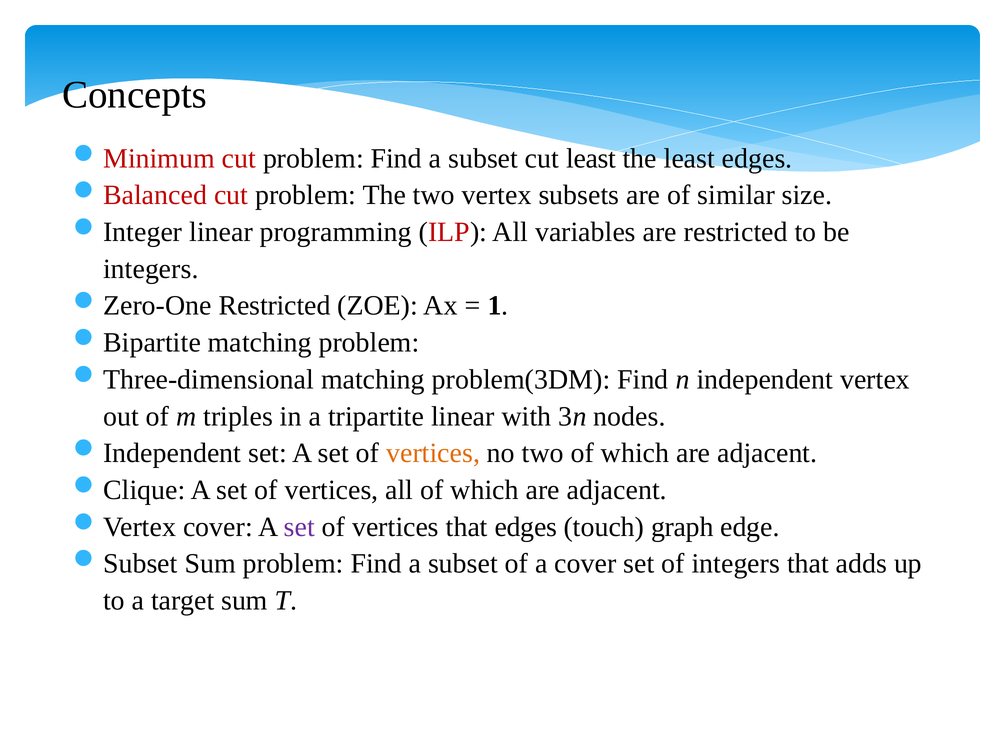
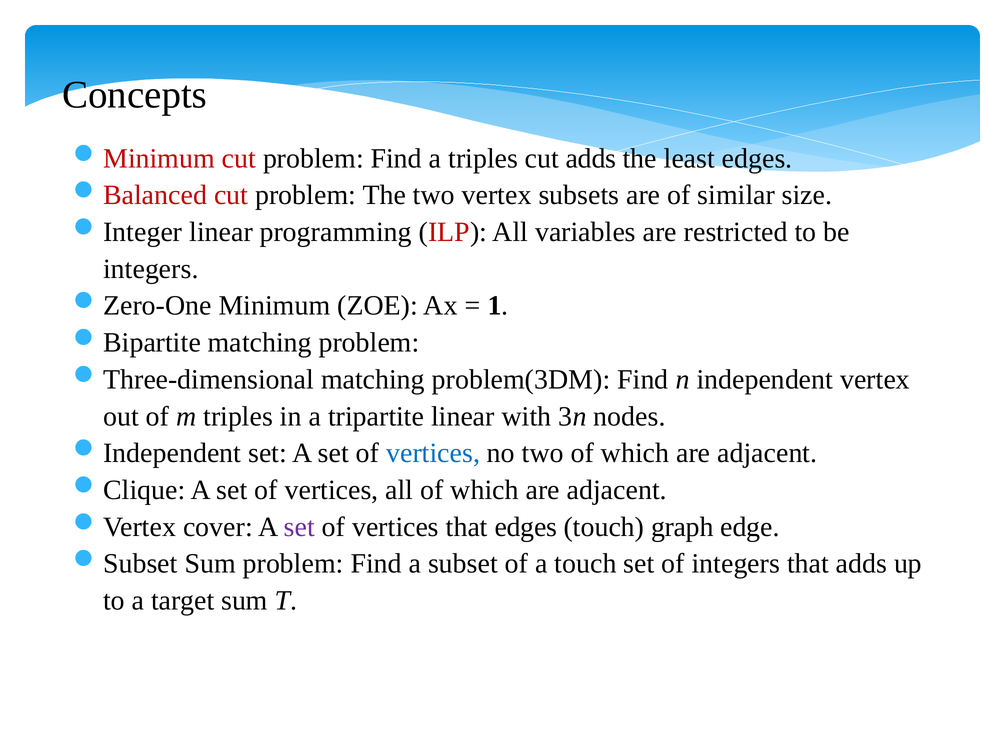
subset: subset -> triples (483, 158)
cut least: least -> adds (591, 158)
Restricted: Restricted -> Minimum (274, 306)
vertices colour: orange -> blue (433, 453)
a cover: cover -> touch (585, 564)
